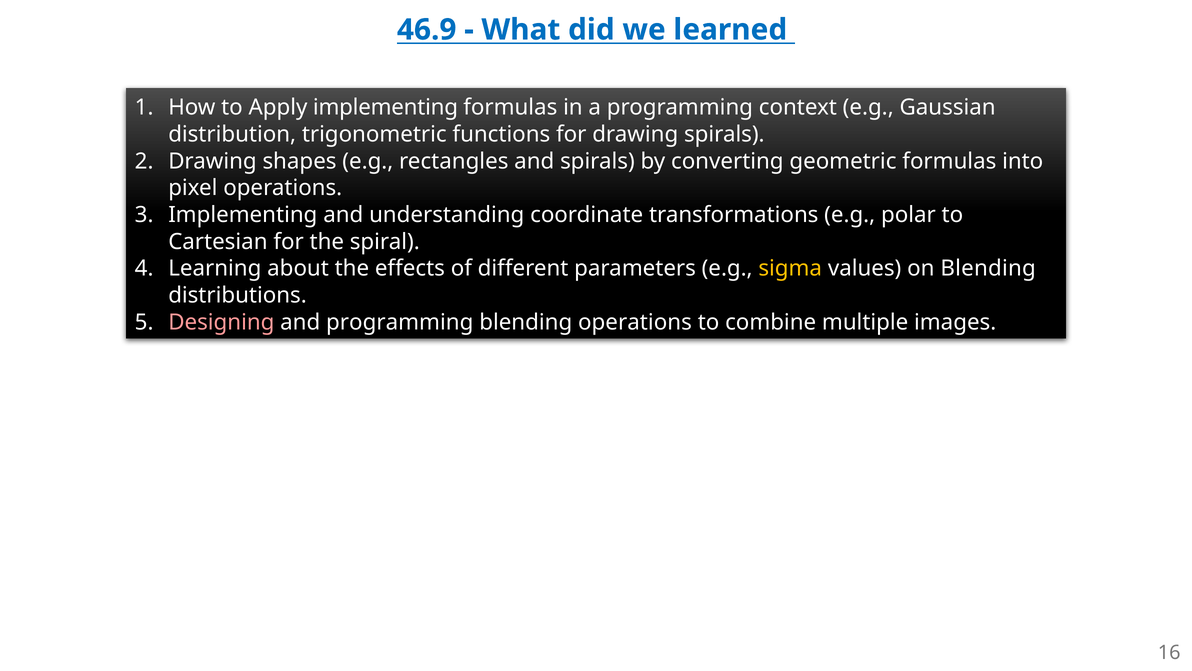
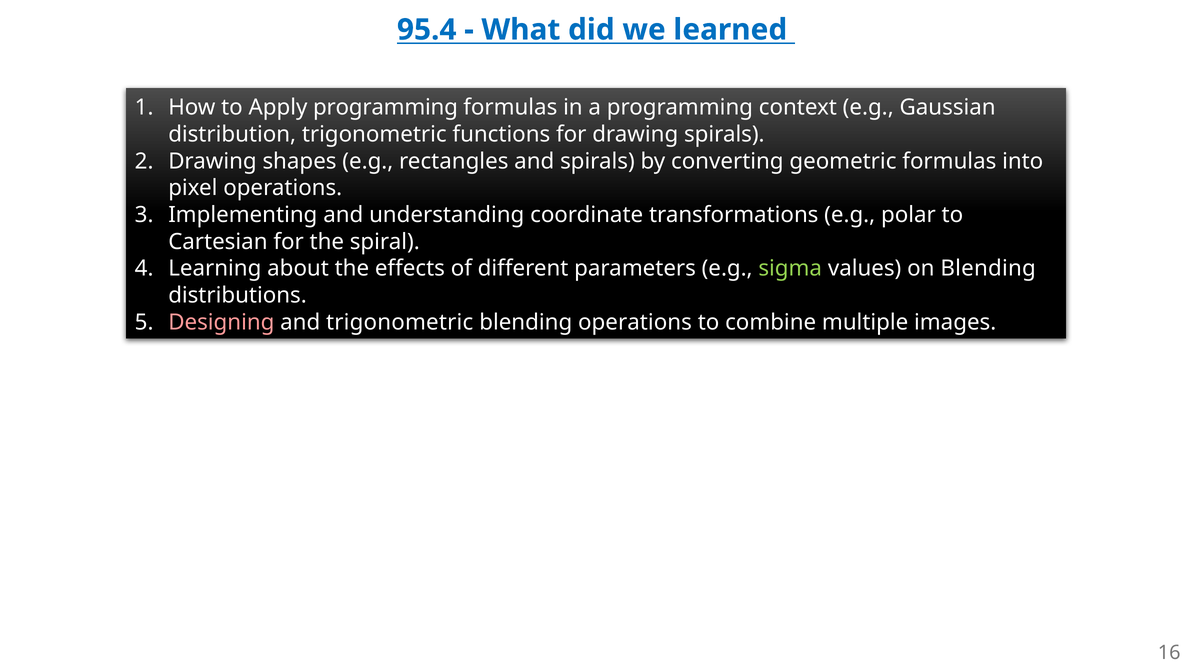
46.9: 46.9 -> 95.4 (427, 30)
Apply implementing: implementing -> programming (385, 107)
sigma colour: yellow -> light green (790, 268)
and programming: programming -> trigonometric (400, 322)
